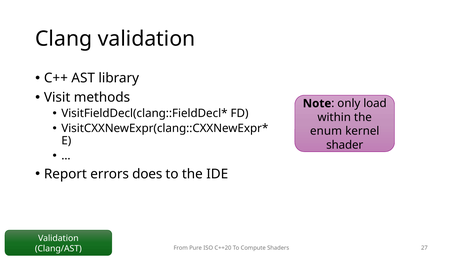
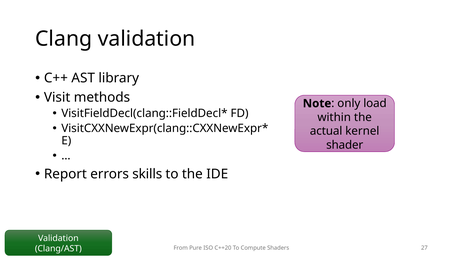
enum: enum -> actual (326, 131)
does: does -> skills (147, 174)
